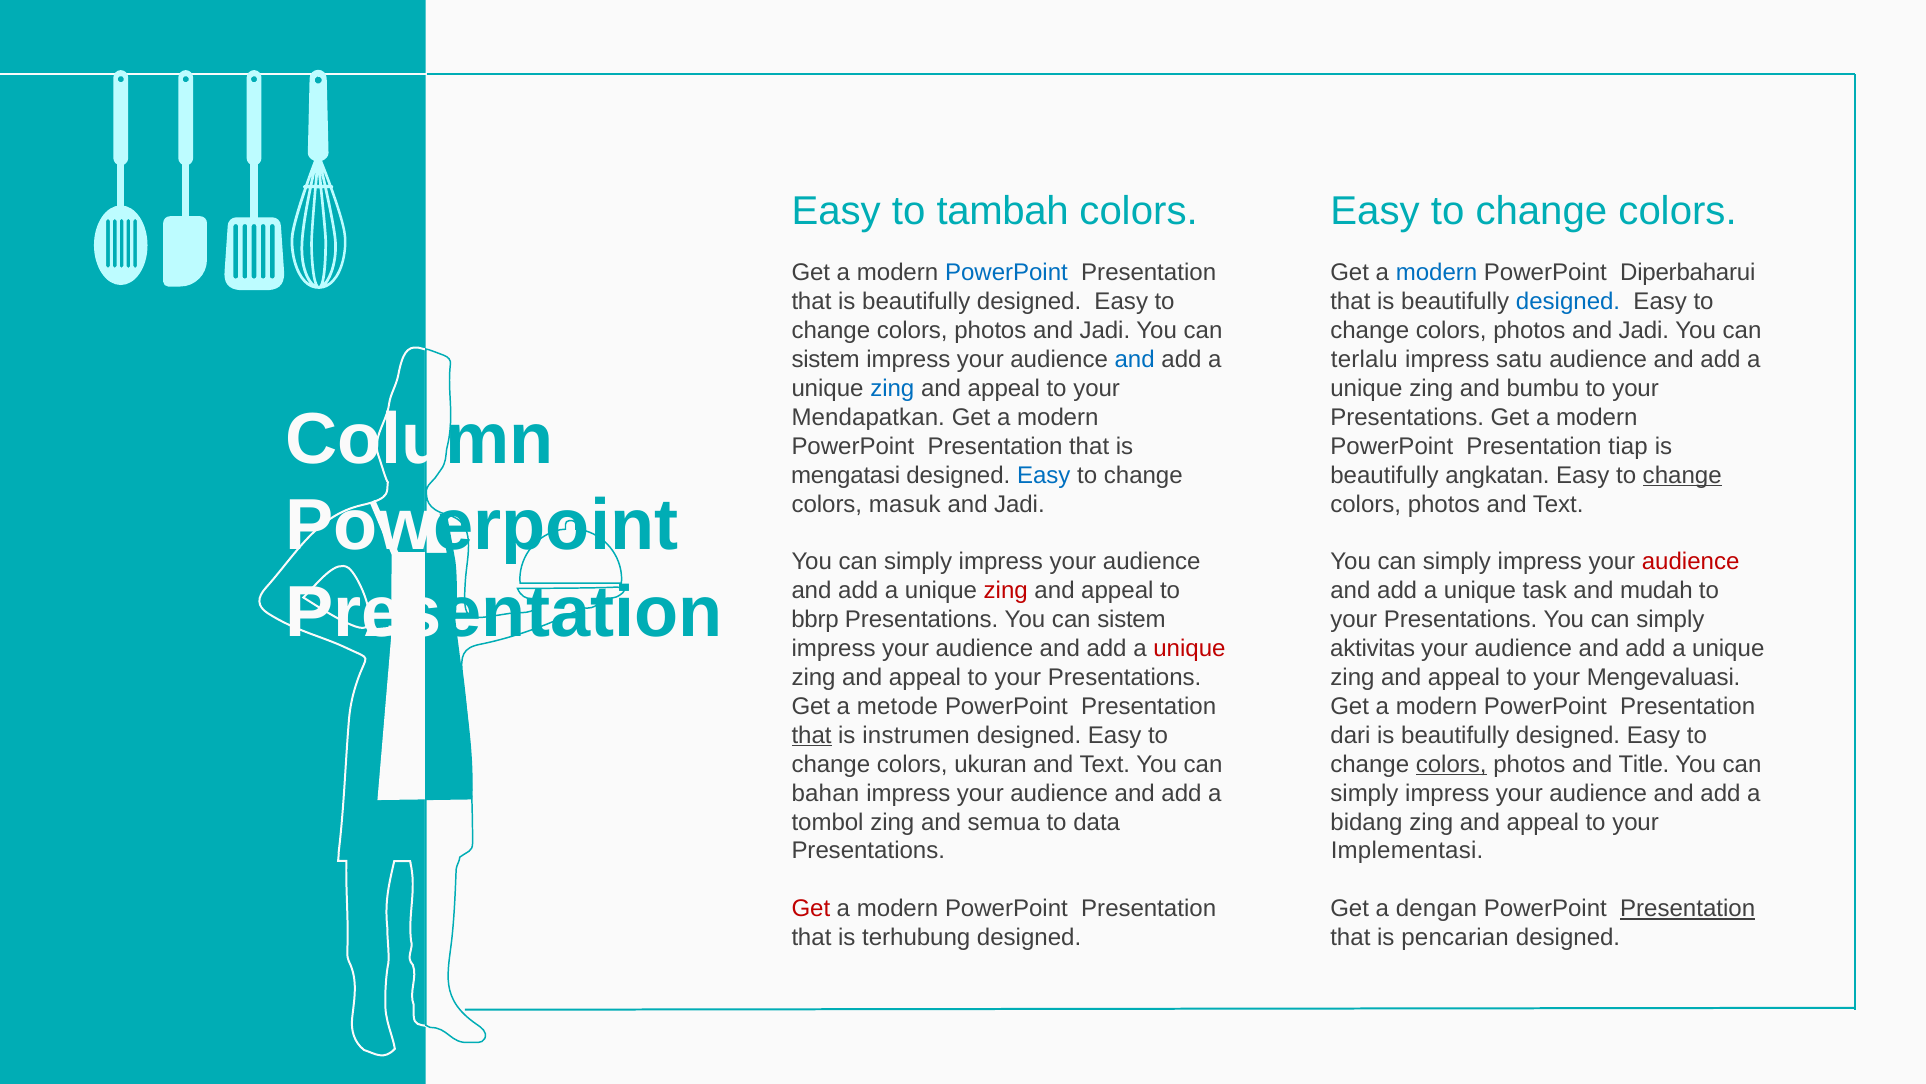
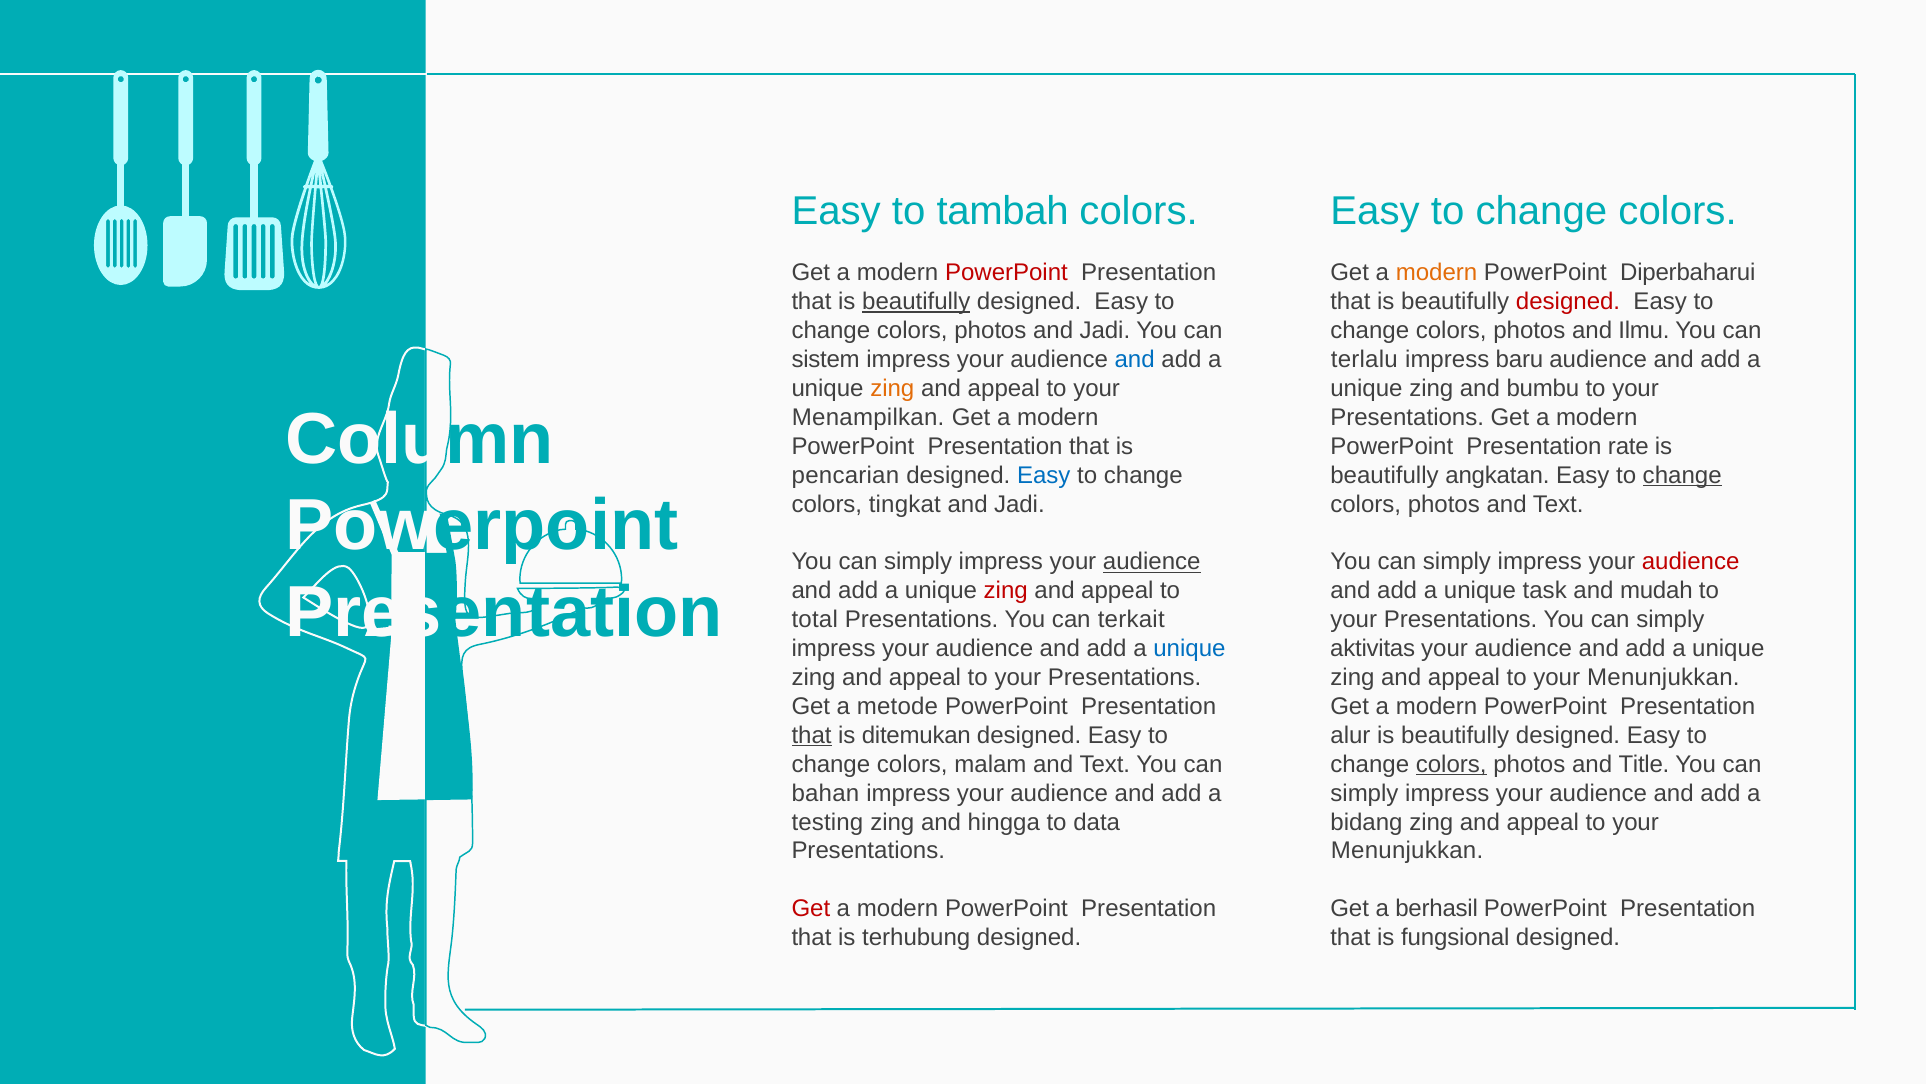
PowerPoint colour: blue -> red (1006, 273)
modern colour: blue -> orange (1437, 273)
beautifully underline: none -> present (916, 302)
designed colour: blue -> red (1568, 302)
Jadi: Jadi -> Ilmu (1644, 330)
satu: satu -> baru (1519, 359)
zing colour: blue -> orange (892, 388)
Mendapatkan: Mendapatkan -> Menampilkan (868, 417)
tiap: tiap -> rate (1628, 446)
mengatasi: mengatasi -> pencarian (845, 475)
masuk: masuk -> tingkat (905, 504)
audience underline: none -> present (1152, 562)
bbrp: bbrp -> total (815, 619)
Presentations You can sistem: sistem -> terkait (1131, 619)
unique colour: red -> blue (1189, 648)
Mengevaluasi: Mengevaluasi -> Menunjukkan (1663, 677)
instrumen: instrumen -> ditemukan (916, 735)
dari: dari -> alur (1350, 735)
ukuran: ukuran -> malam (990, 764)
tombol: tombol -> testing (827, 822)
semua: semua -> hingga (1004, 822)
Implementasi: Implementasi -> Menunjukkan (1407, 851)
dengan: dengan -> berhasil (1437, 908)
Presentation underline: present -> none (1688, 908)
pencarian: pencarian -> fungsional (1455, 937)
